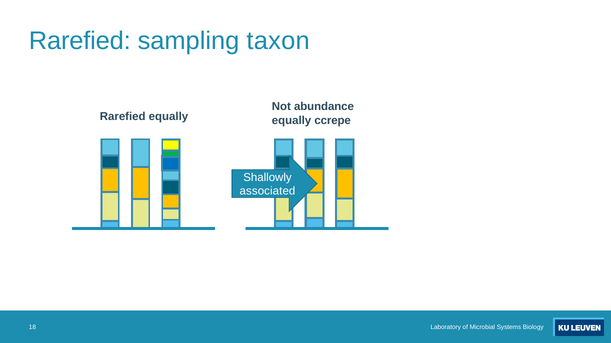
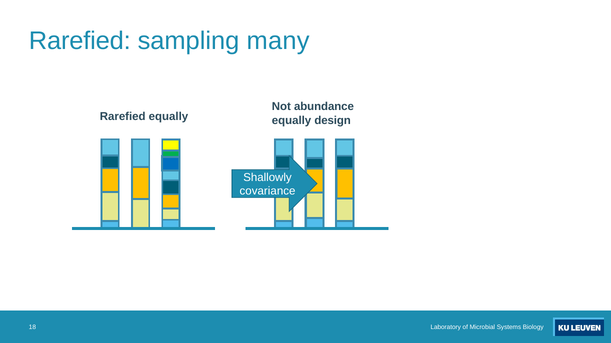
taxon: taxon -> many (278, 41)
ccrepe: ccrepe -> design (333, 121)
associated: associated -> covariance (268, 192)
